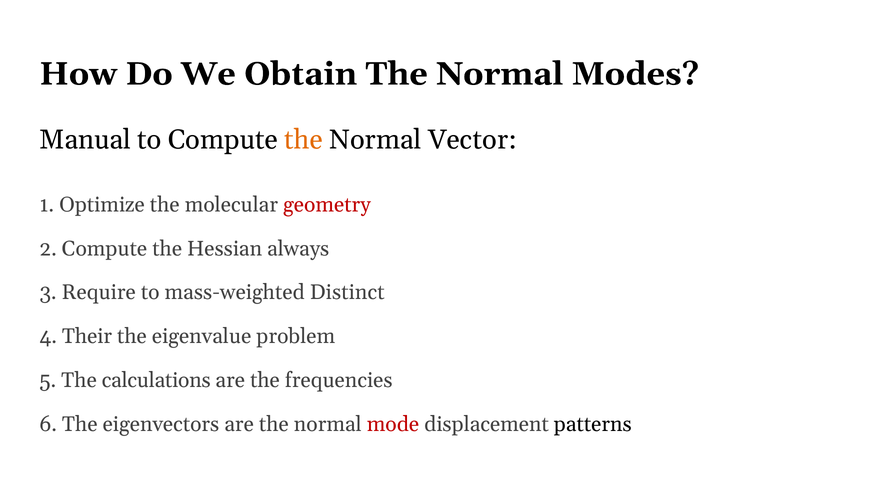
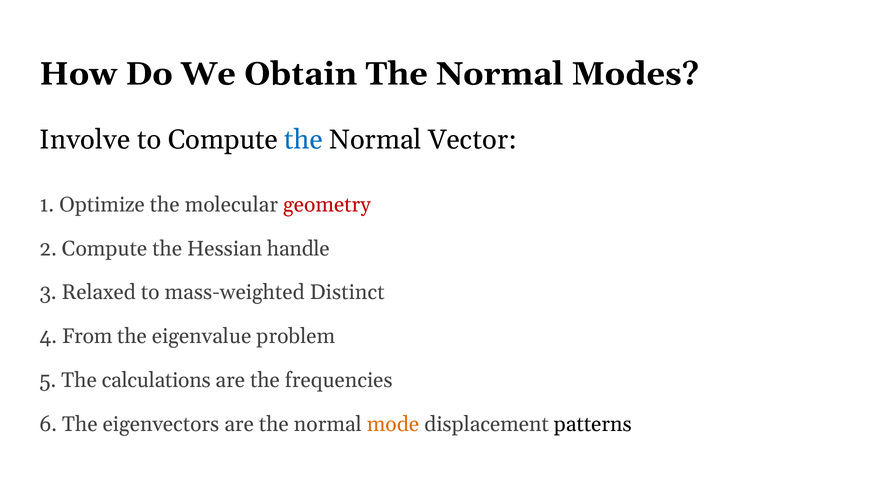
Manual: Manual -> Involve (85, 140)
the colour: orange -> blue (304, 140)
always: always -> handle (298, 249)
Require: Require -> Relaxed (99, 293)
Their: Their -> From (87, 337)
mode colour: red -> orange (393, 425)
